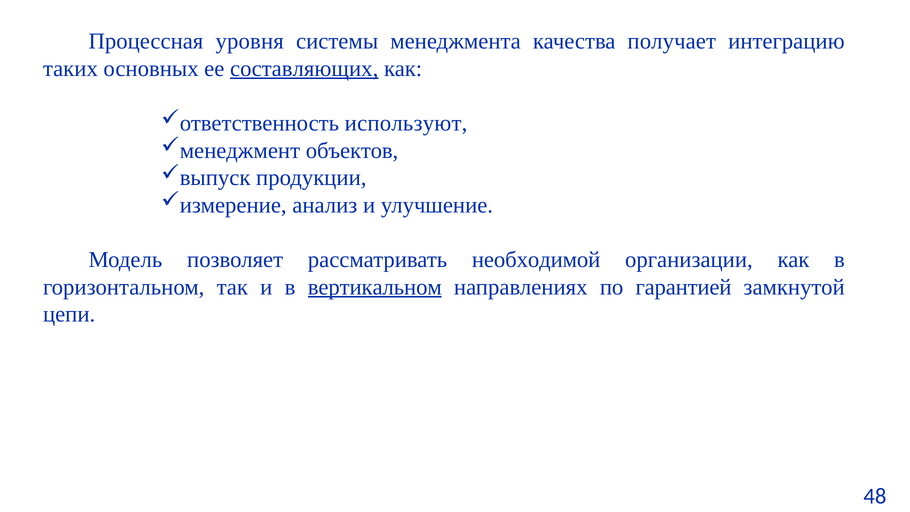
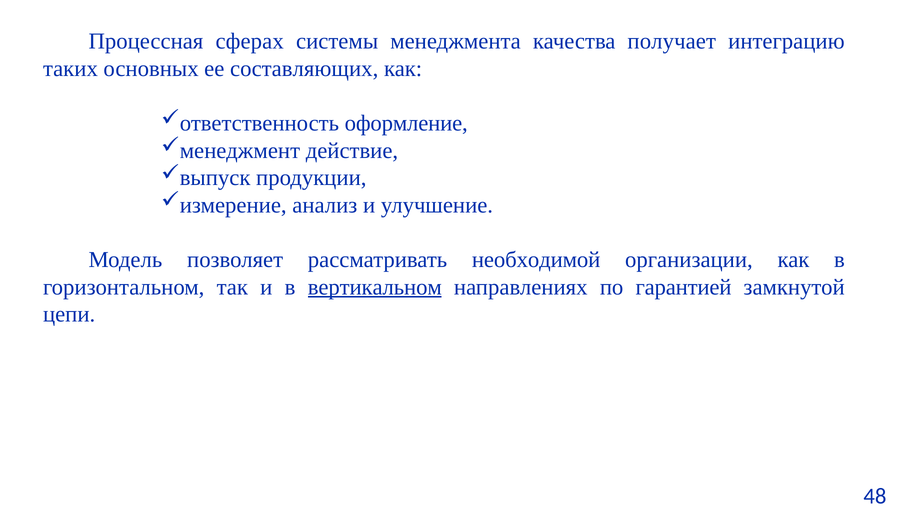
уровня: уровня -> сферах (250, 41)
составляющих underline: present -> none (304, 69)
используют: используют -> оформление (406, 123)
объектов: объектов -> действие (352, 150)
